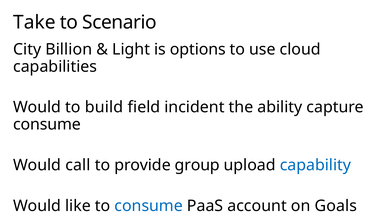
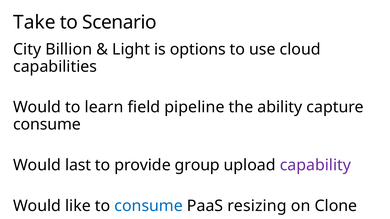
build: build -> learn (104, 107)
incident: incident -> pipeline (194, 107)
call: call -> last (78, 165)
capability colour: blue -> purple (315, 165)
account: account -> resizing (257, 206)
Goals: Goals -> Clone (336, 206)
